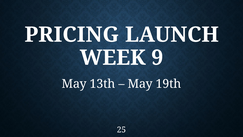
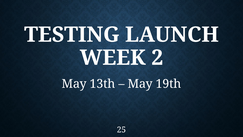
PRICING: PRICING -> TESTING (72, 35)
9: 9 -> 2 (157, 58)
